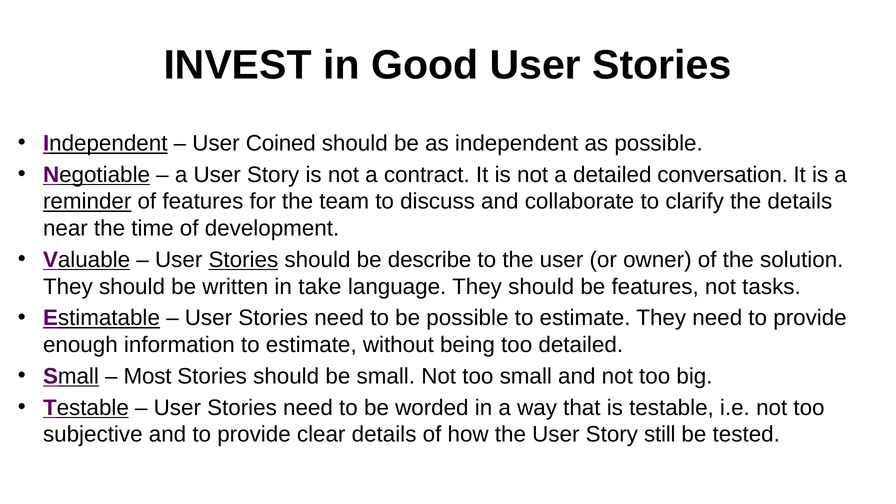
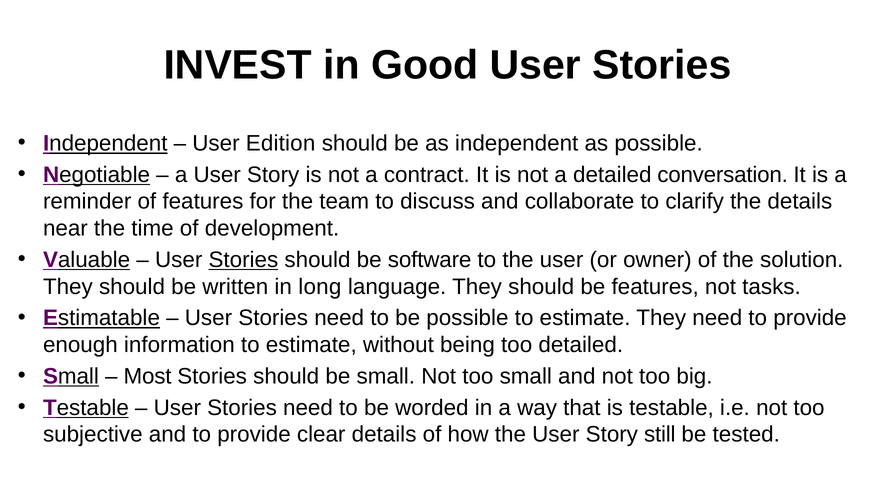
Coined: Coined -> Edition (281, 143)
reminder underline: present -> none (87, 202)
describe: describe -> software (430, 260)
take: take -> long (320, 287)
